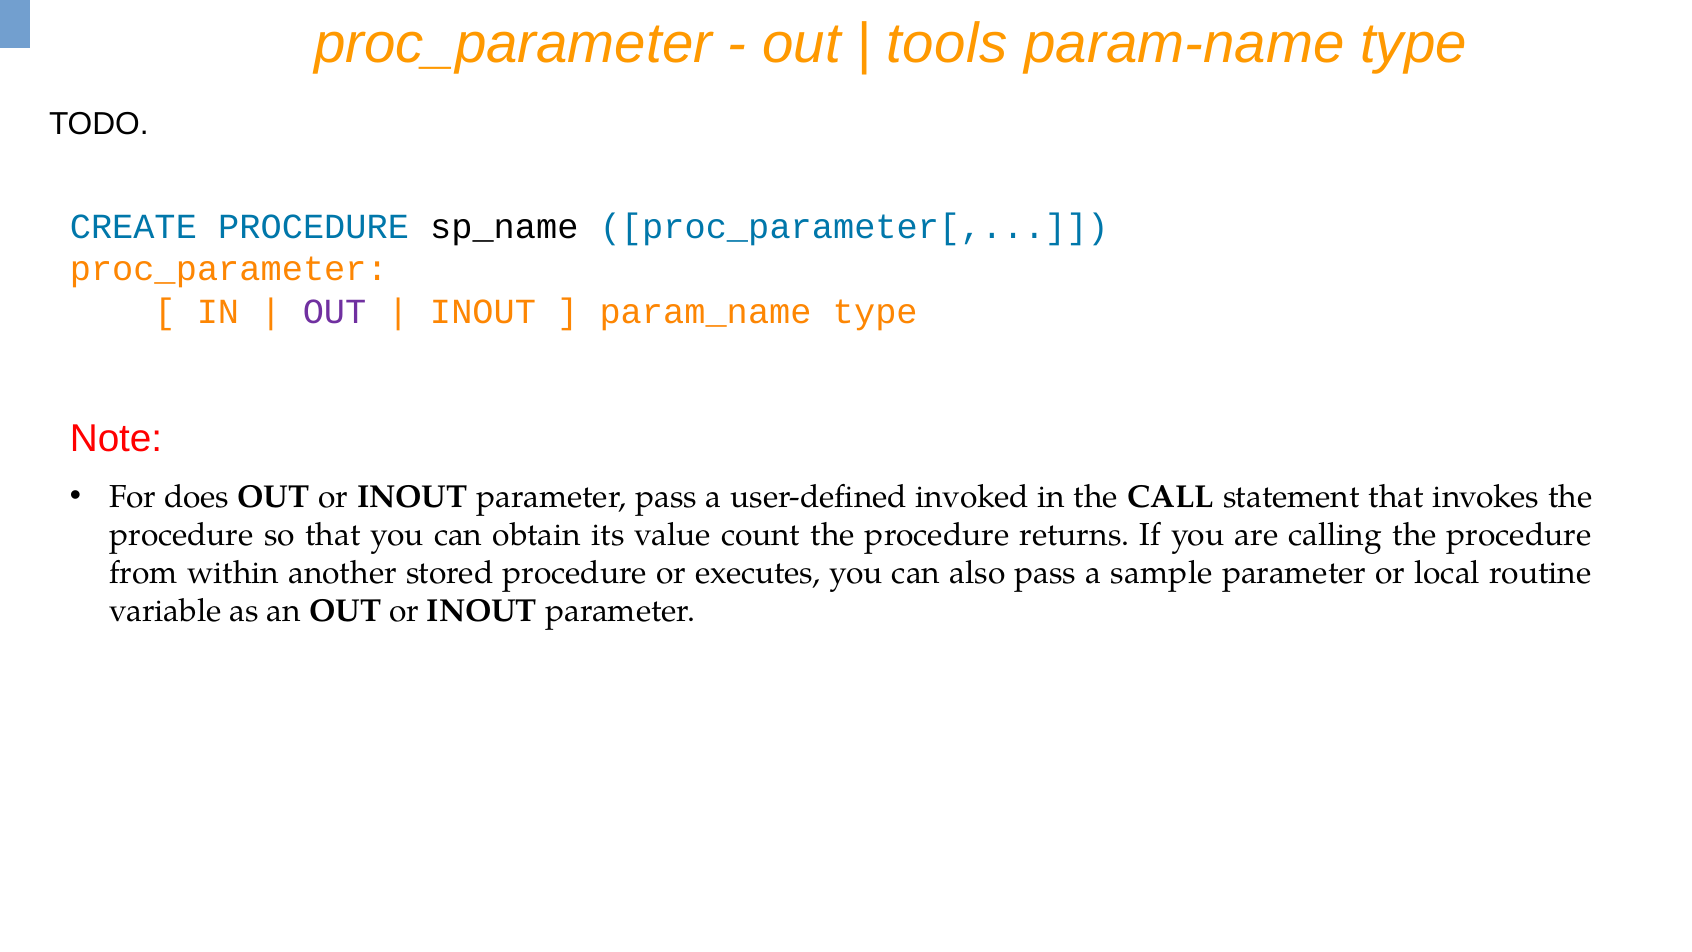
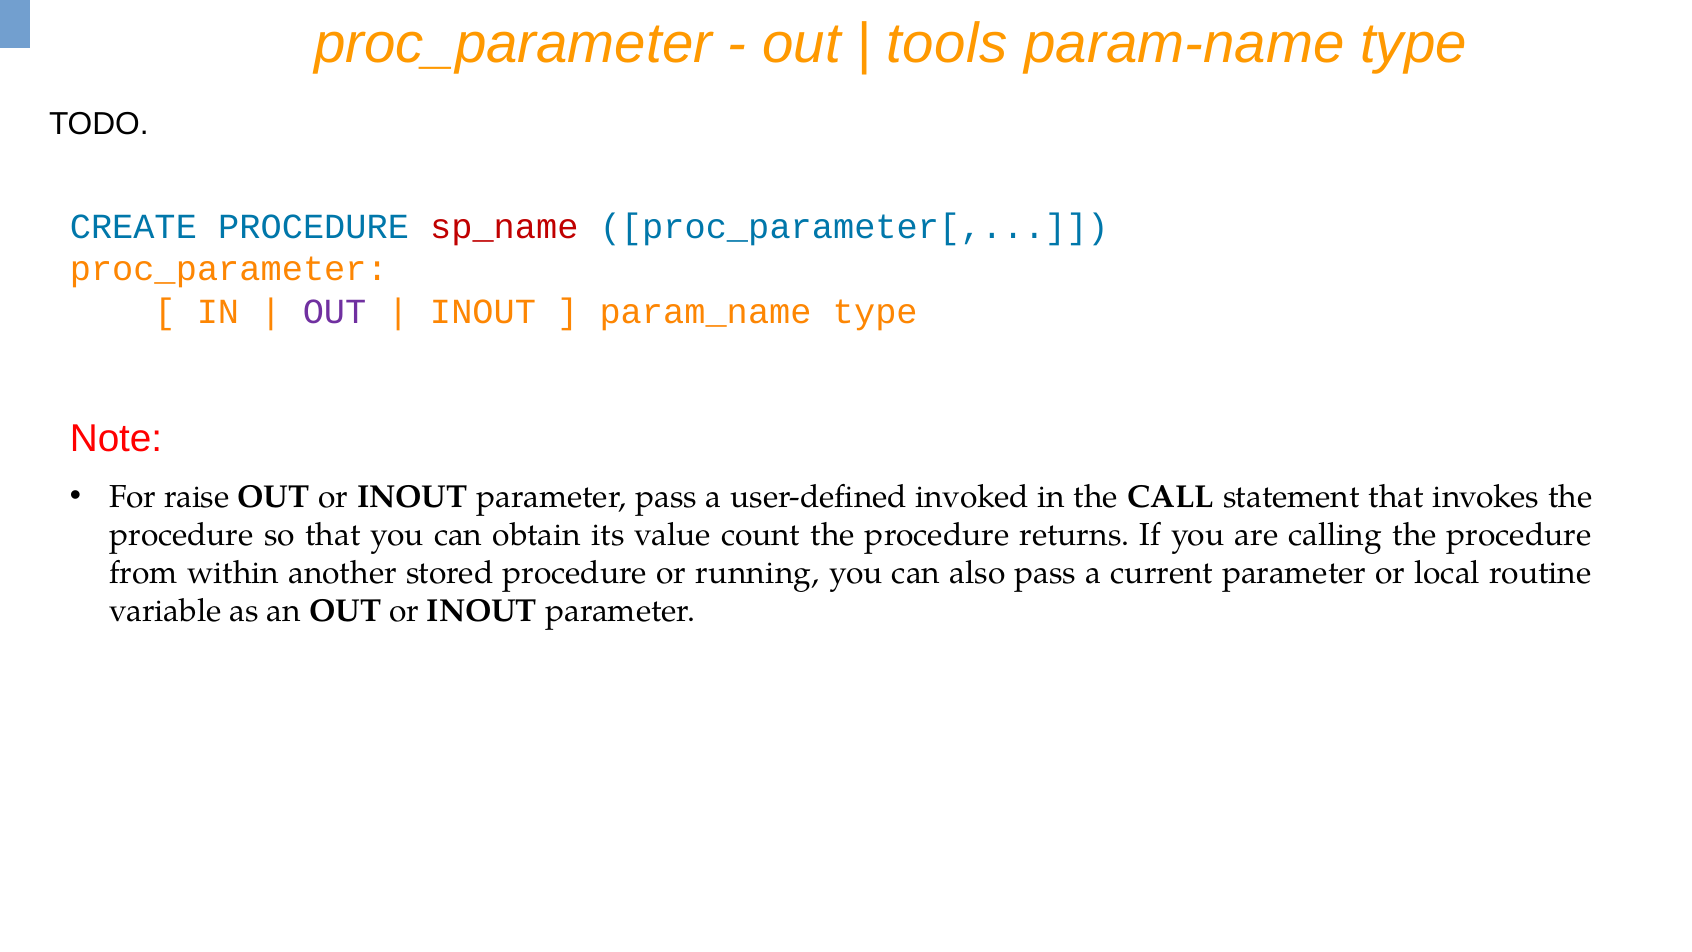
sp_name colour: black -> red (504, 227)
does: does -> raise (197, 497)
executes: executes -> running (758, 573)
sample: sample -> current (1162, 573)
